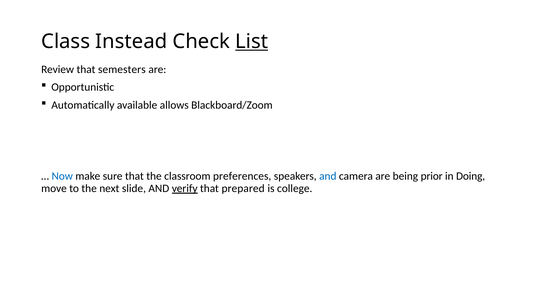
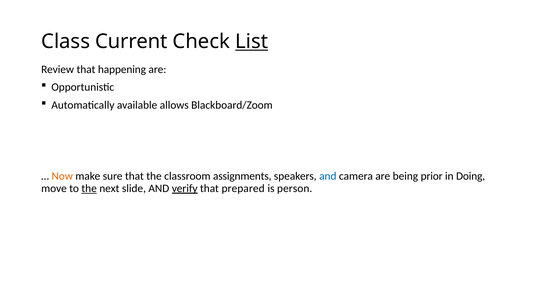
Instead: Instead -> Current (131, 41)
semesters: semesters -> happening (122, 69)
Now colour: blue -> orange (62, 176)
preferences: preferences -> assignments (242, 176)
the underline: none -> present (89, 189)
college: college -> person (295, 189)
